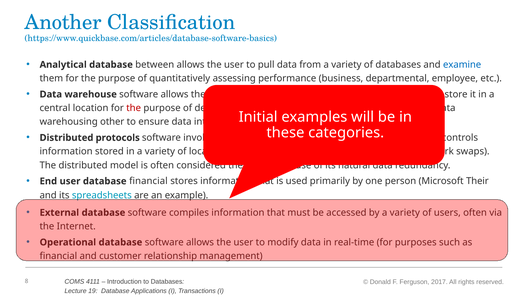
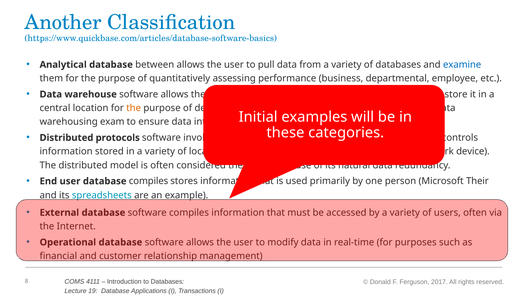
the colour: red -> orange (134, 108)
other: other -> exam (112, 122)
swaps: swaps -> device (473, 151)
database financial: financial -> compiles (149, 181)
